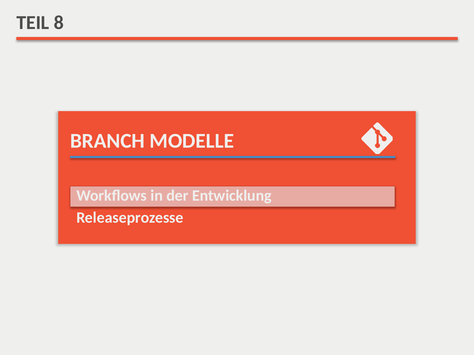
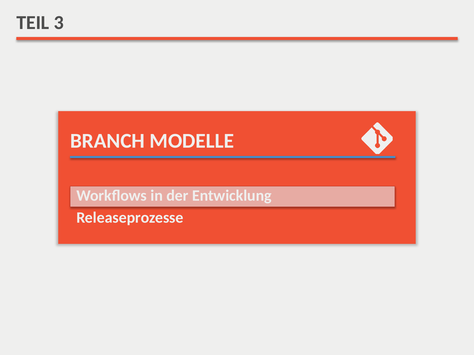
8: 8 -> 3 (59, 23)
